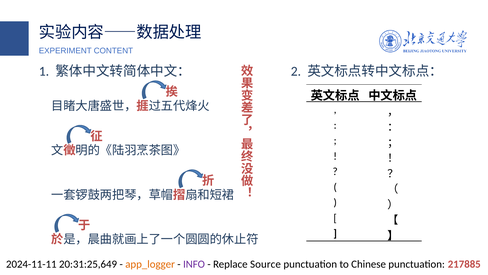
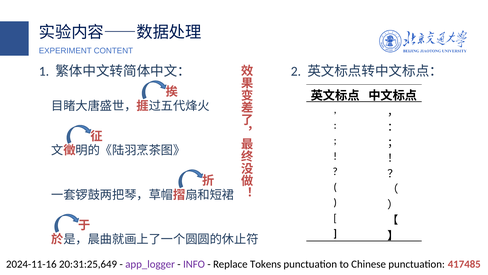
2024-11-11: 2024-11-11 -> 2024-11-16 (31, 264)
app_logger colour: orange -> purple (150, 264)
Source: Source -> Tokens (266, 264)
217885: 217885 -> 417485 (464, 264)
